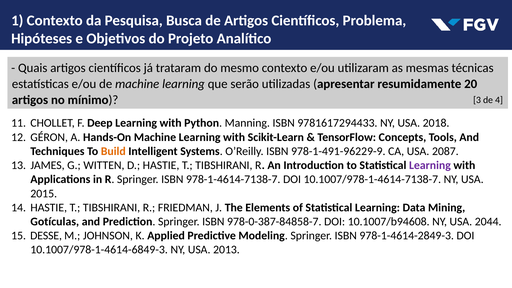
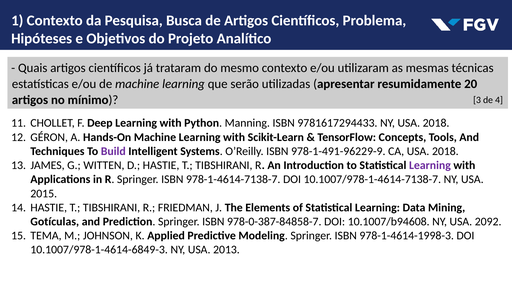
Build colour: orange -> purple (113, 151)
CA USA 2087: 2087 -> 2018 (445, 151)
2044: 2044 -> 2092 (488, 222)
DESSE: DESSE -> TEMA (46, 236)
978-1-4614-2849-3: 978-1-4614-2849-3 -> 978-1-4614-1998-3 (407, 236)
